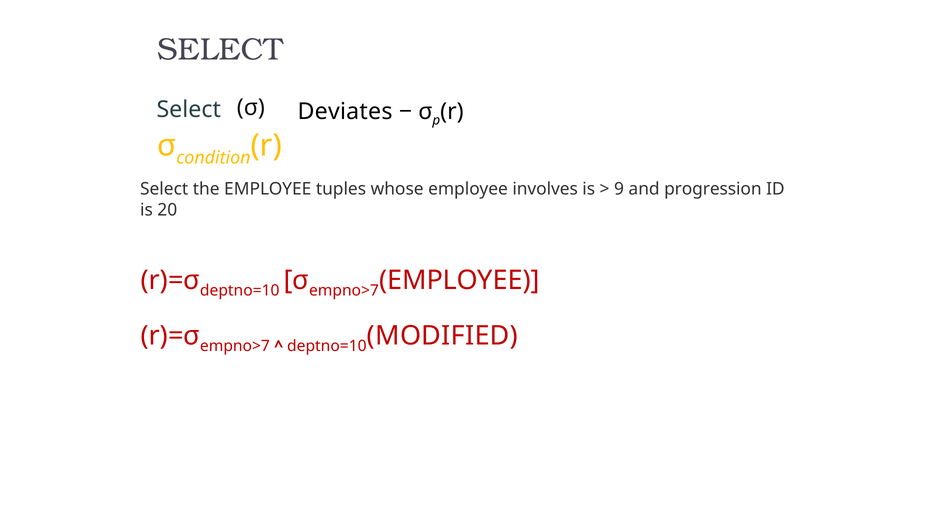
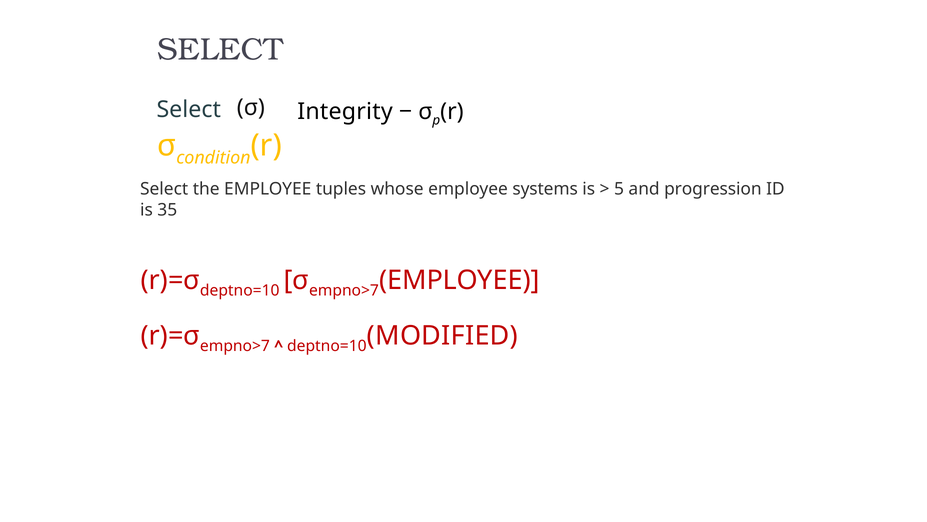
Deviates: Deviates -> Integrity (345, 111)
involves: involves -> systems (545, 189)
9: 9 -> 5 (619, 189)
20: 20 -> 35 (167, 210)
